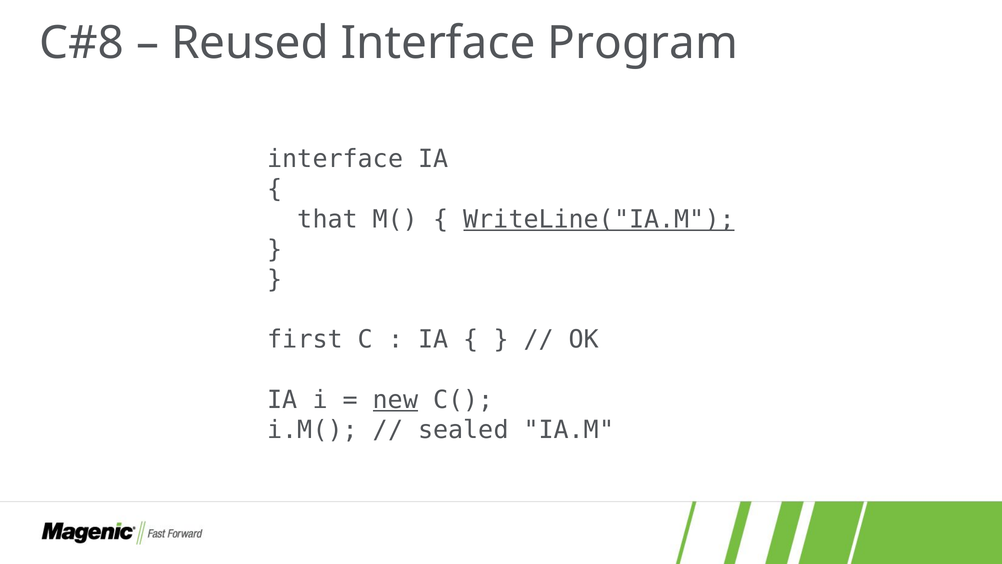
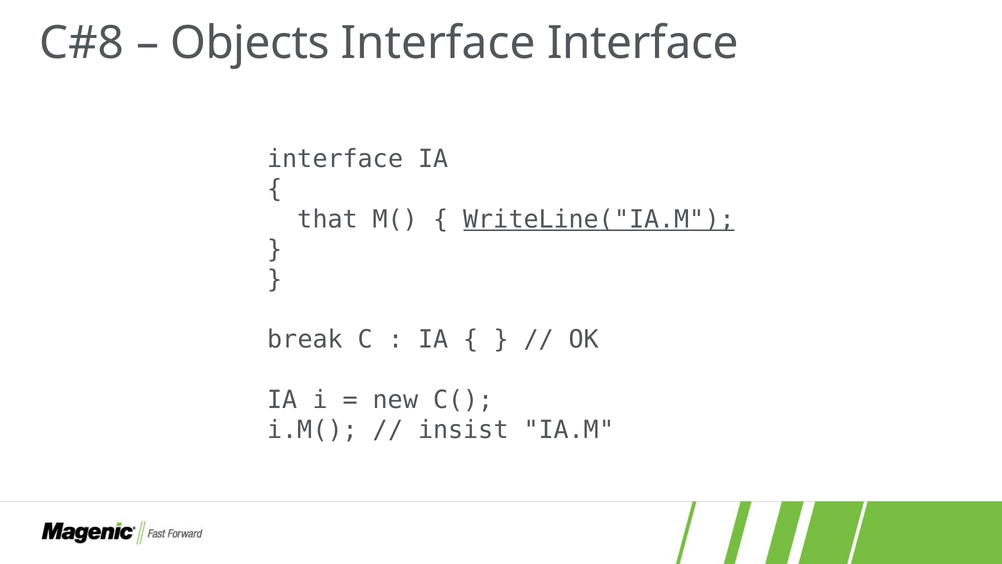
Reused: Reused -> Objects (250, 43)
Program: Program -> Interface (643, 43)
first: first -> break (305, 339)
new underline: present -> none (395, 399)
sealed: sealed -> insist (463, 430)
